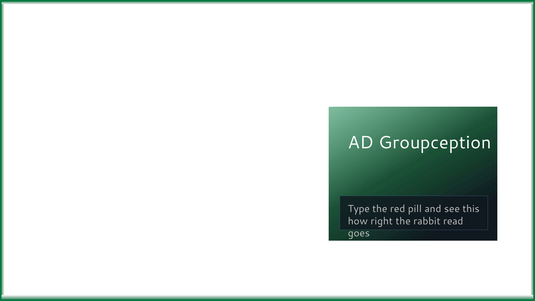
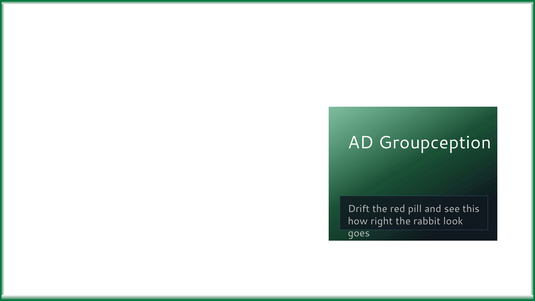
Type: Type -> Drift (359, 209)
read: read -> look (453, 221)
